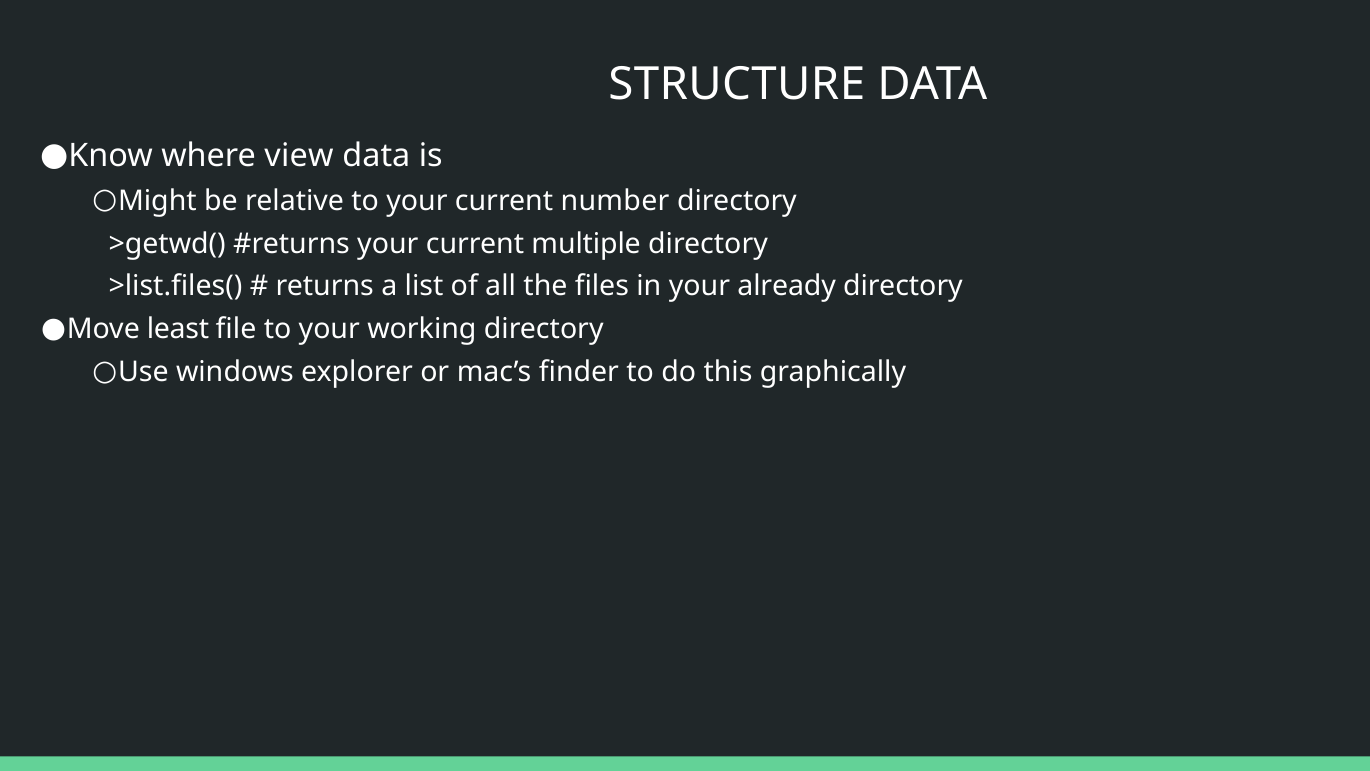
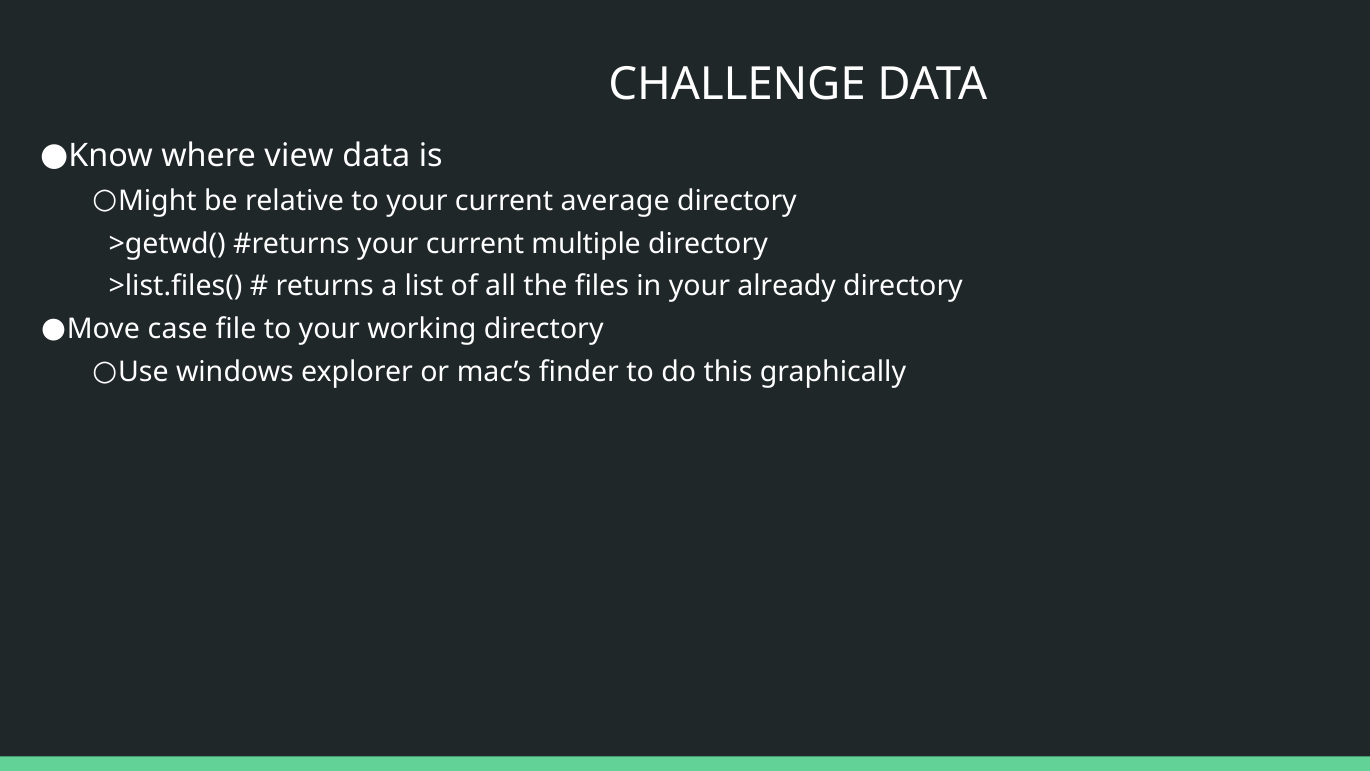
STRUCTURE: STRUCTURE -> CHALLENGE (737, 85)
number: number -> average (615, 201)
least: least -> case (178, 329)
